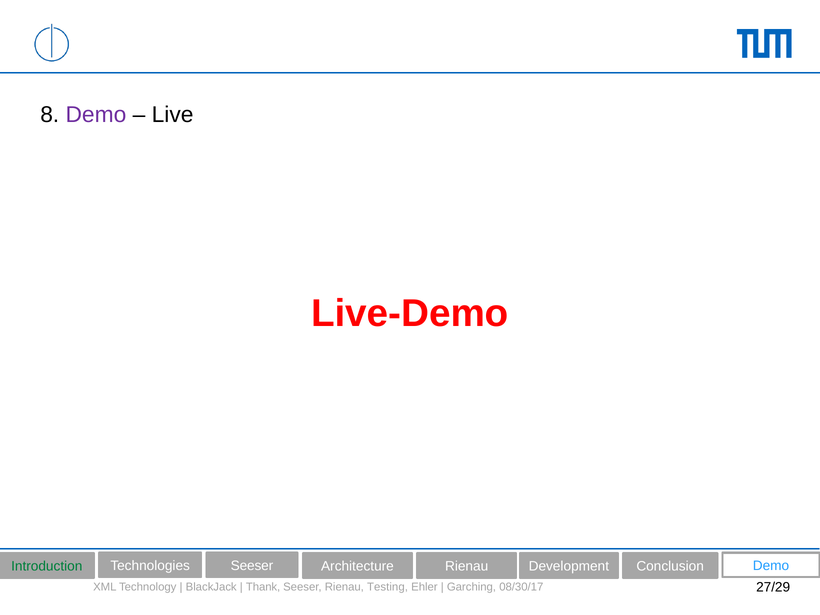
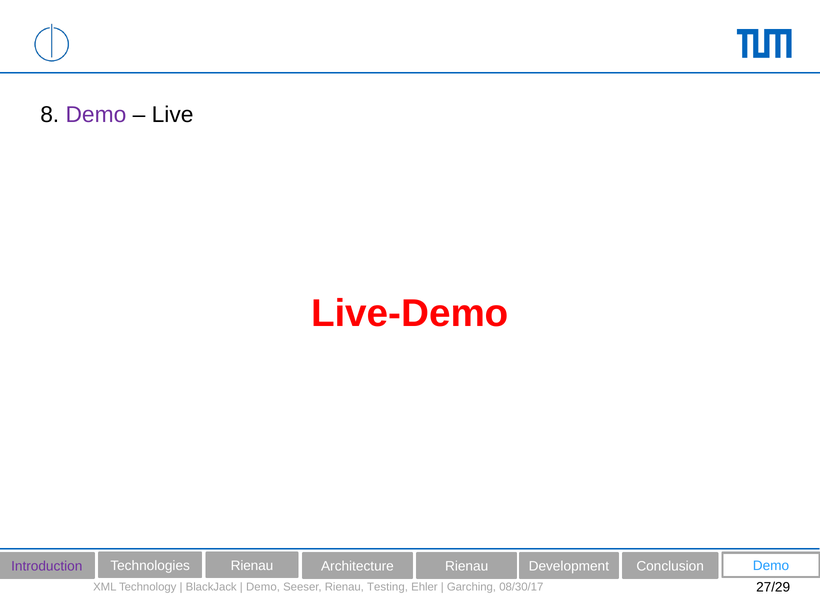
Introduction colour: green -> purple (47, 566)
Technologies Seeser: Seeser -> Rienau (252, 566)
Thank: Thank -> Demo (263, 587)
